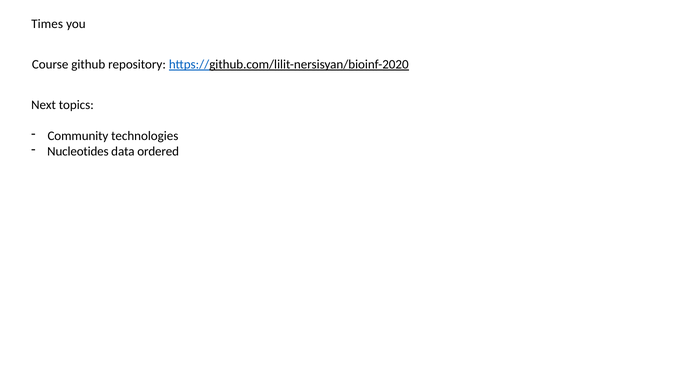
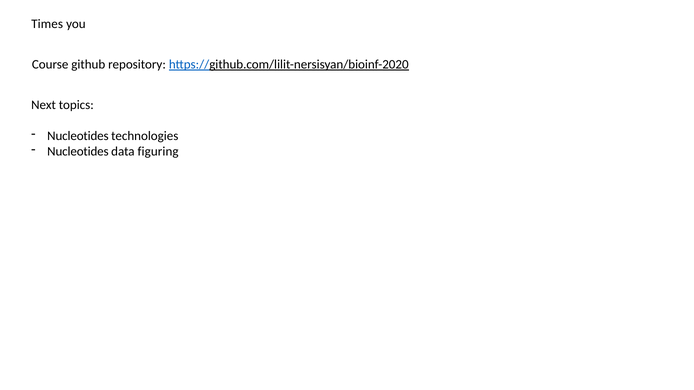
Community: Community -> Nucleotides (78, 136)
ordered: ordered -> figuring (158, 152)
